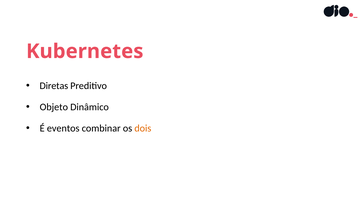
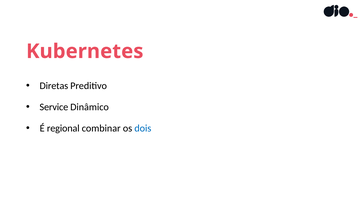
Objeto: Objeto -> Service (54, 107)
eventos: eventos -> regional (63, 128)
dois colour: orange -> blue (143, 128)
